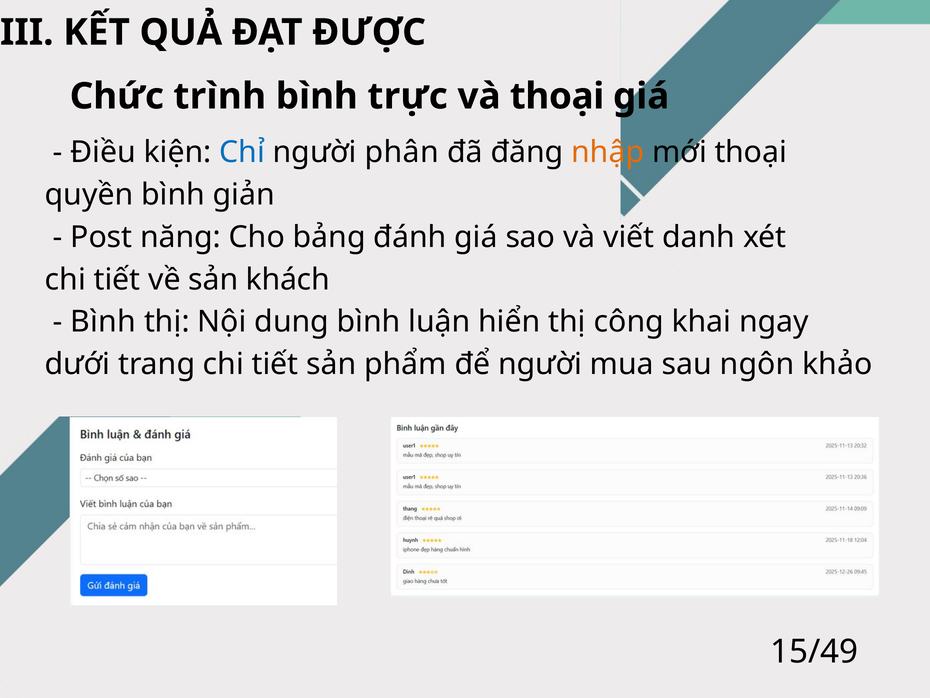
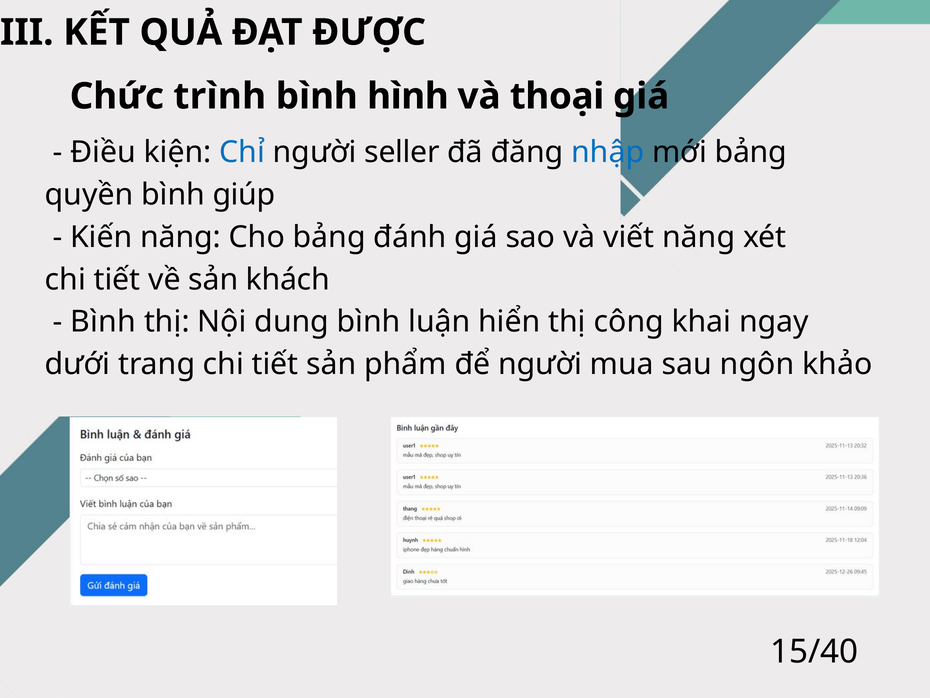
trực: trực -> hình (408, 96)
phân: phân -> seller (402, 152)
nhập colour: orange -> blue (608, 152)
mới thoại: thoại -> bảng (751, 152)
giản: giản -> giúp (244, 195)
Post: Post -> Kiến (101, 237)
viết danh: danh -> năng (699, 237)
15/49: 15/49 -> 15/40 (814, 651)
